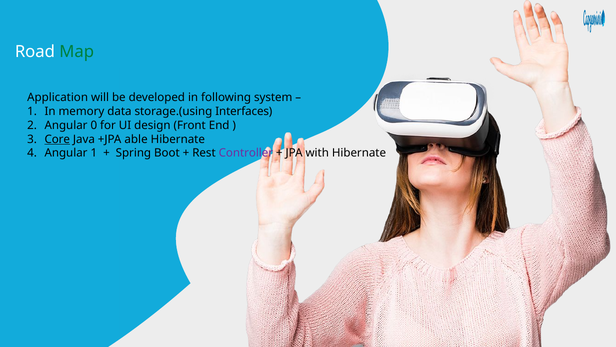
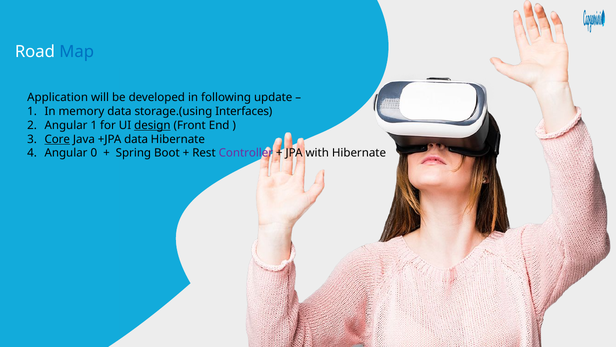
Map colour: green -> blue (77, 51)
system: system -> update (273, 97)
Angular 0: 0 -> 1 (94, 125)
design underline: none -> present (152, 125)
+JPA able: able -> data (136, 139)
Angular 1: 1 -> 0 (94, 153)
